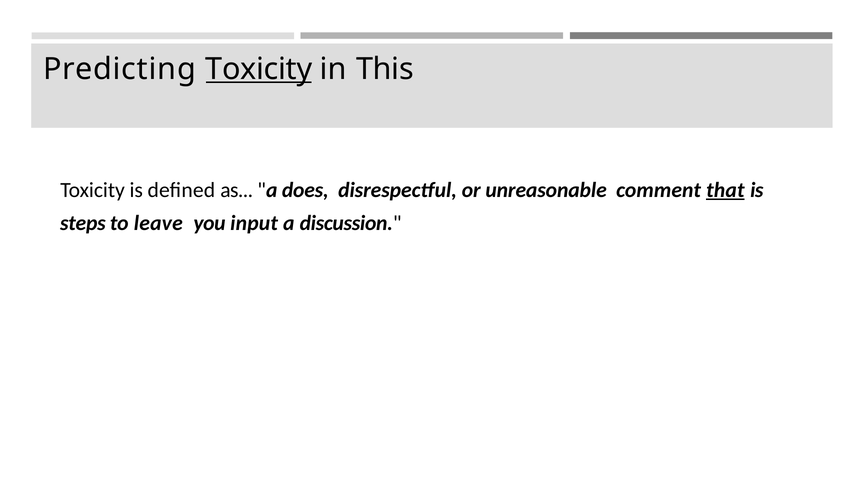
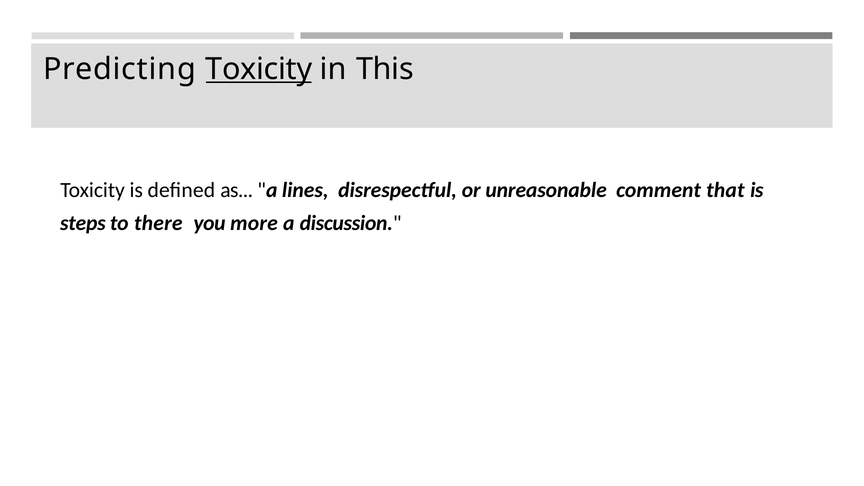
does: does -> lines (305, 190)
that underline: present -> none (725, 190)
leave: leave -> there (158, 223)
input: input -> more (254, 223)
